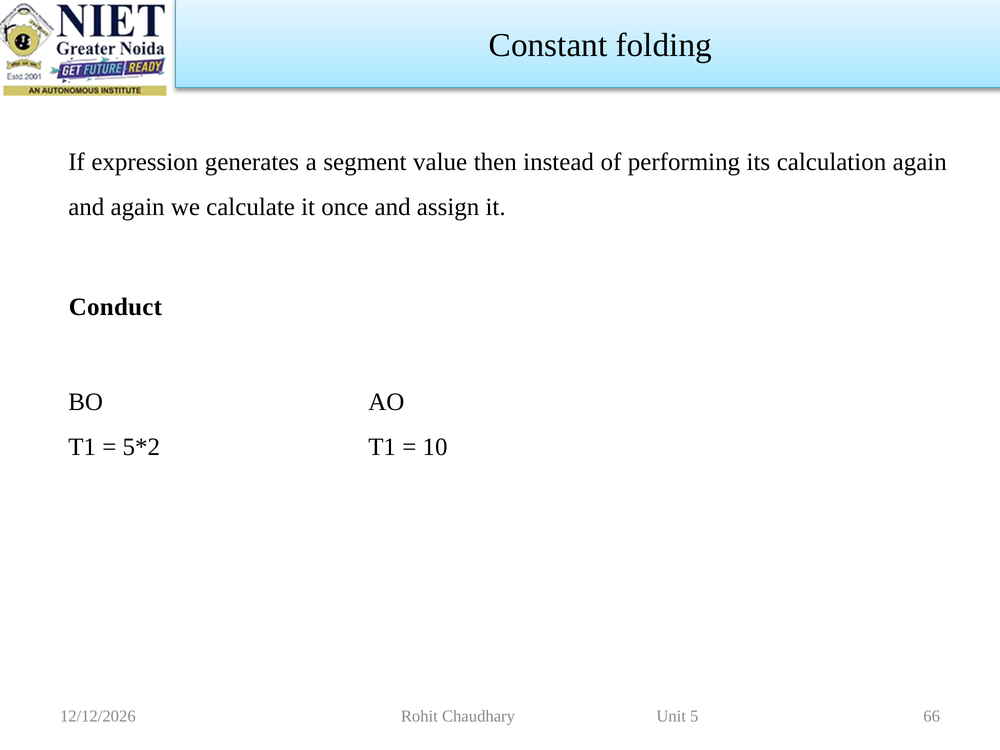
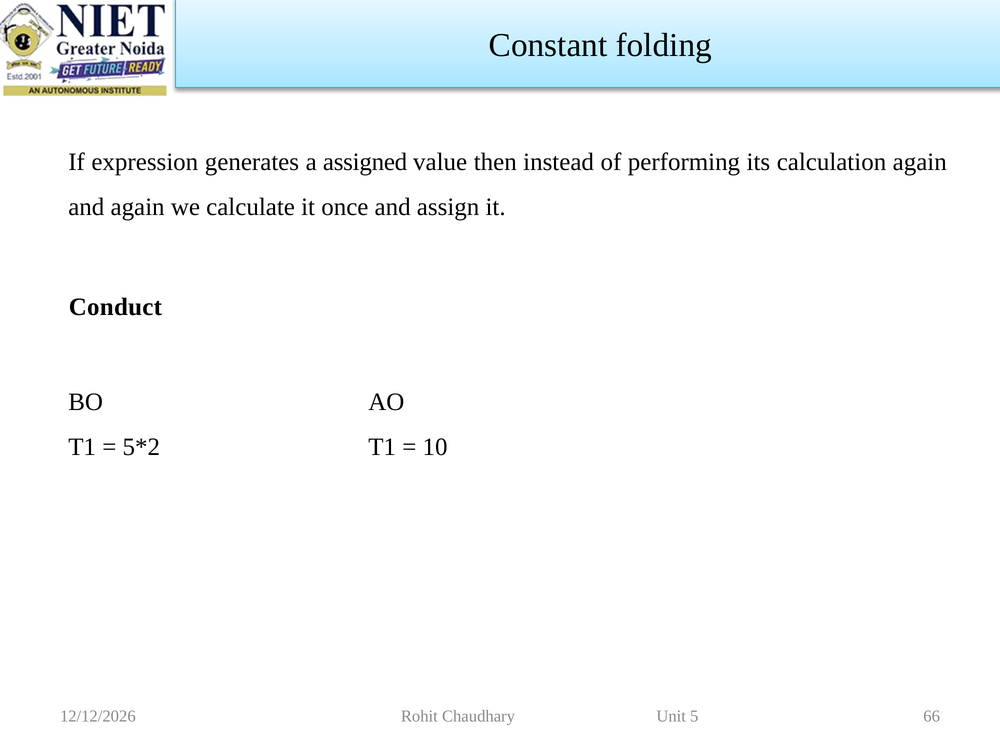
segment: segment -> assigned (365, 162)
